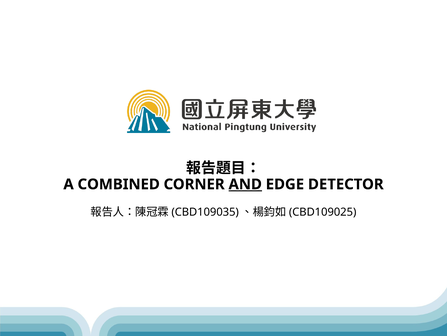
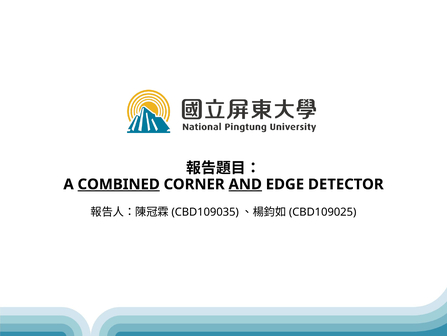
COMBINED underline: none -> present (119, 184)
